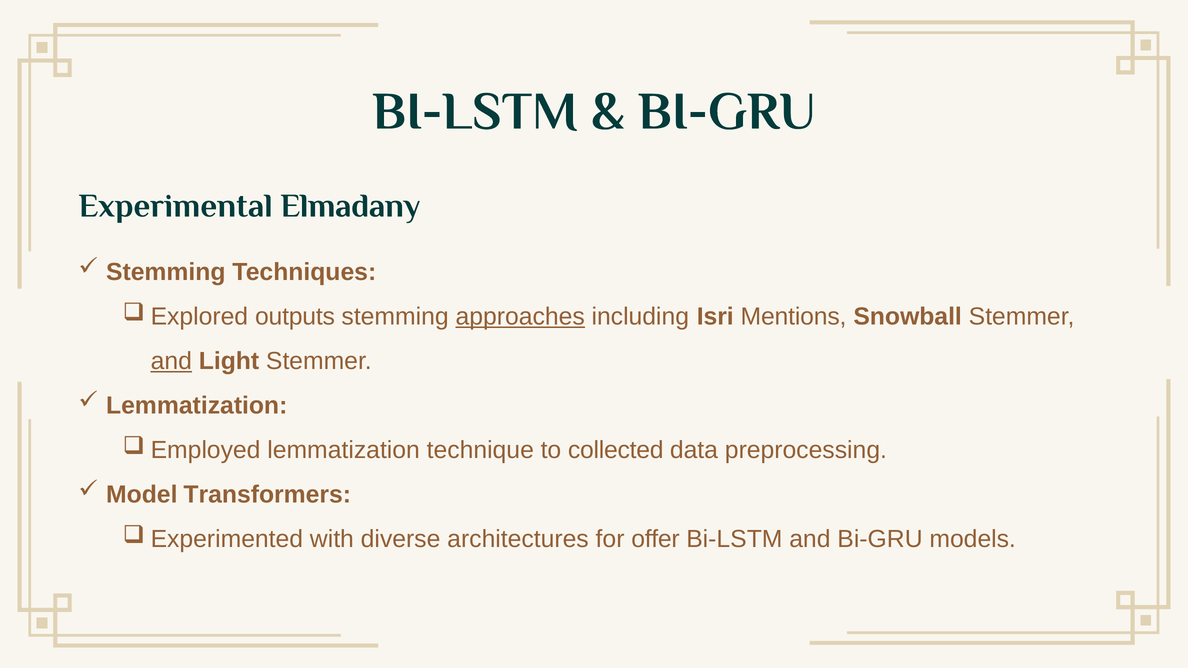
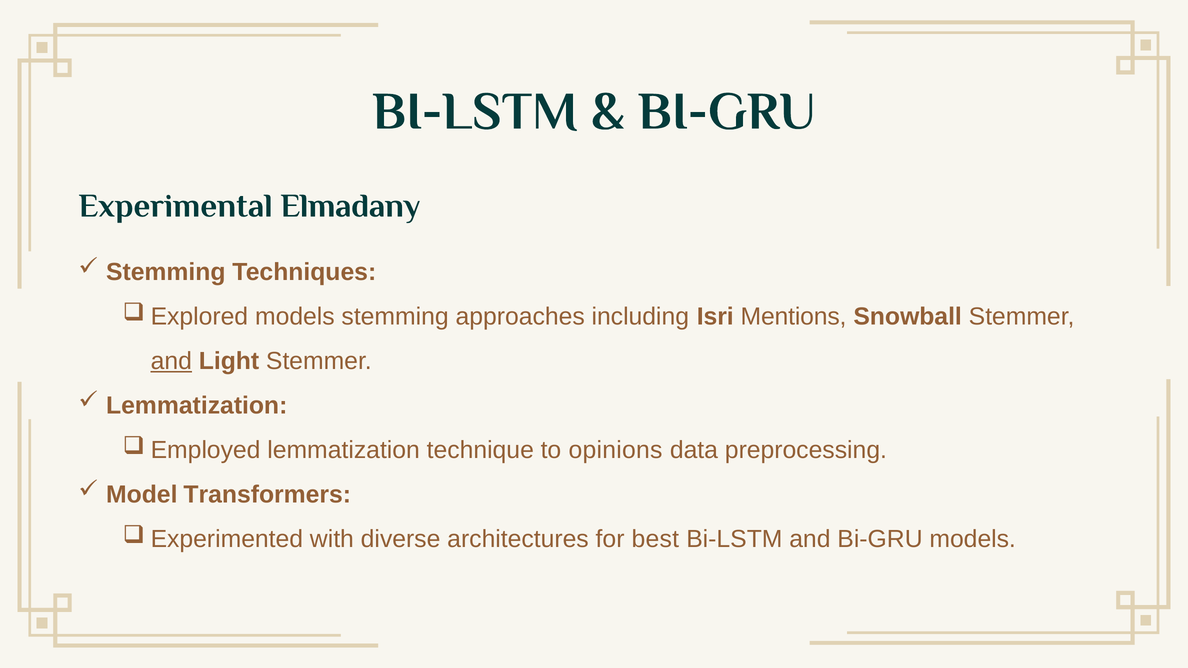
outputs: outputs -> models (295, 317)
approaches underline: present -> none (520, 317)
collected: collected -> opinions (615, 450)
offer: offer -> best (655, 540)
